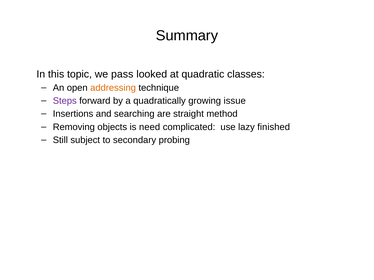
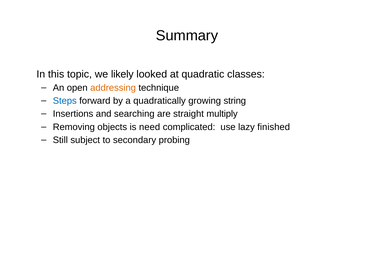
pass: pass -> likely (122, 74)
Steps colour: purple -> blue (65, 101)
issue: issue -> string (235, 101)
method: method -> multiply (222, 114)
